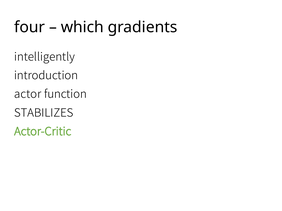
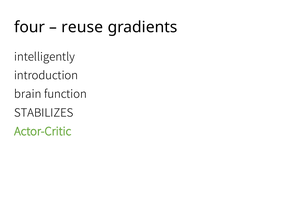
which: which -> reuse (82, 27)
actor: actor -> brain (28, 94)
